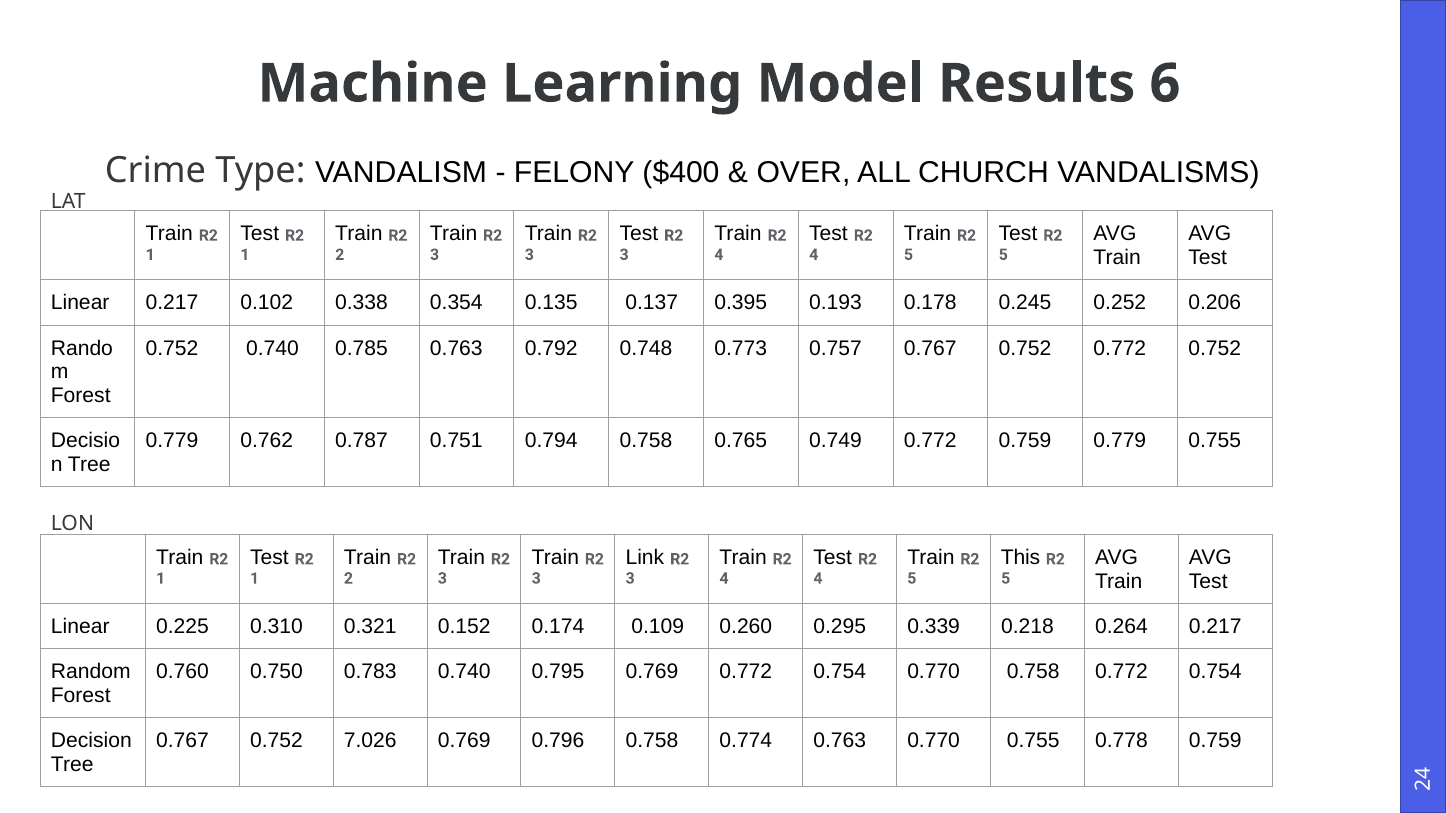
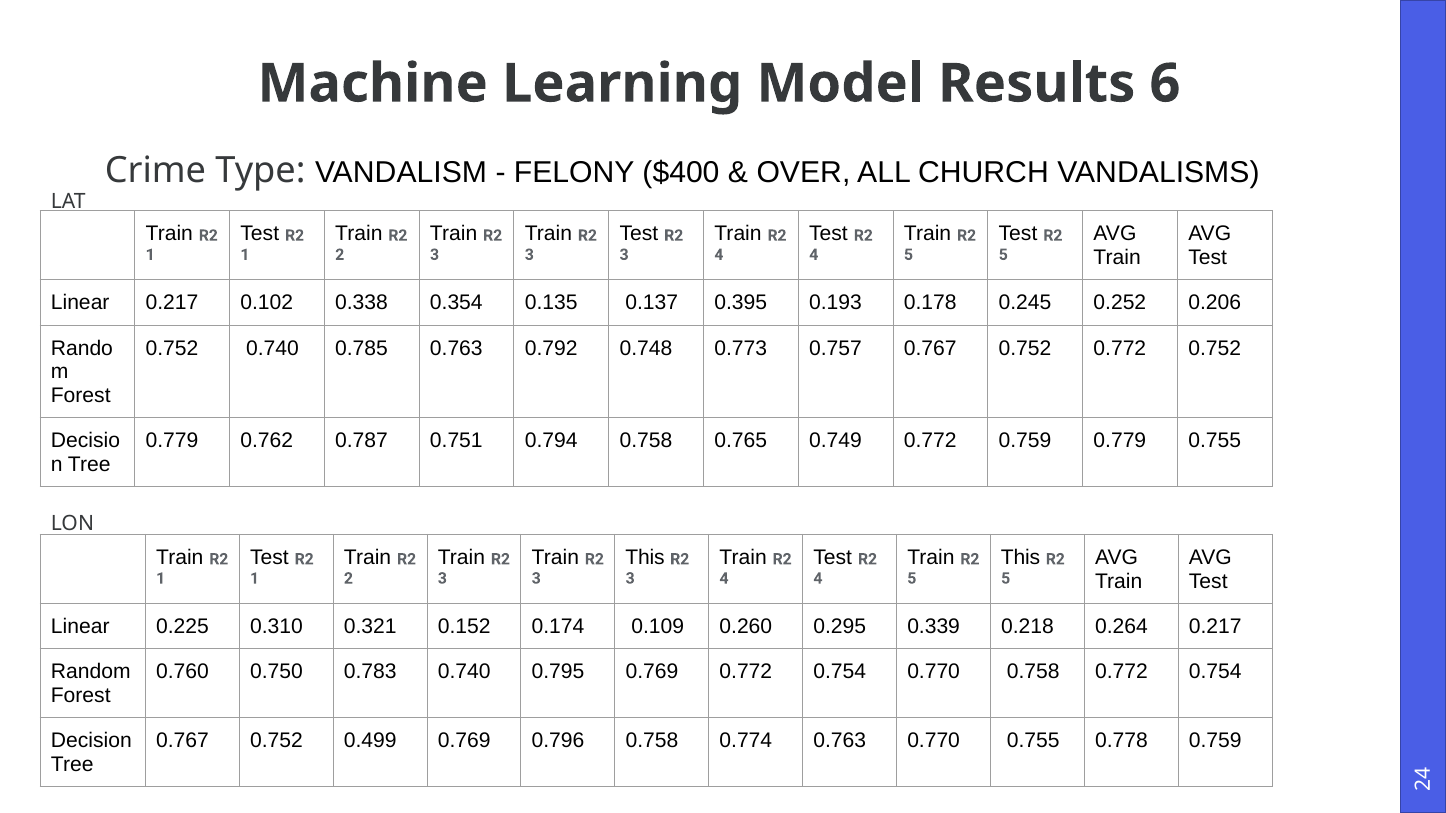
Link: Link -> This (645, 558)
7.026: 7.026 -> 0.499 (370, 741)
